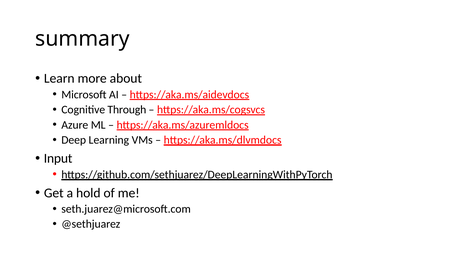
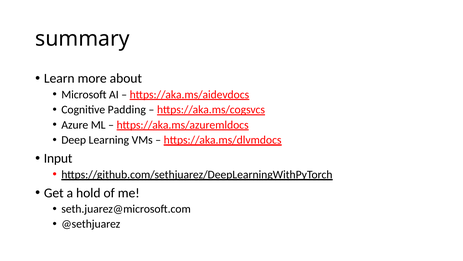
Through: Through -> Padding (127, 109)
